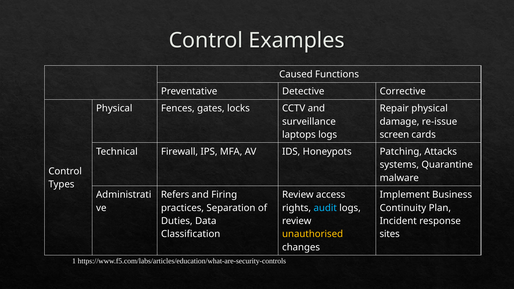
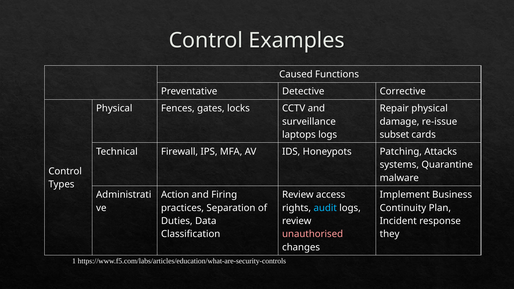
screen: screen -> subset (394, 135)
Refers: Refers -> Action (175, 195)
unauthorised colour: yellow -> pink (313, 234)
sites: sites -> they (390, 234)
